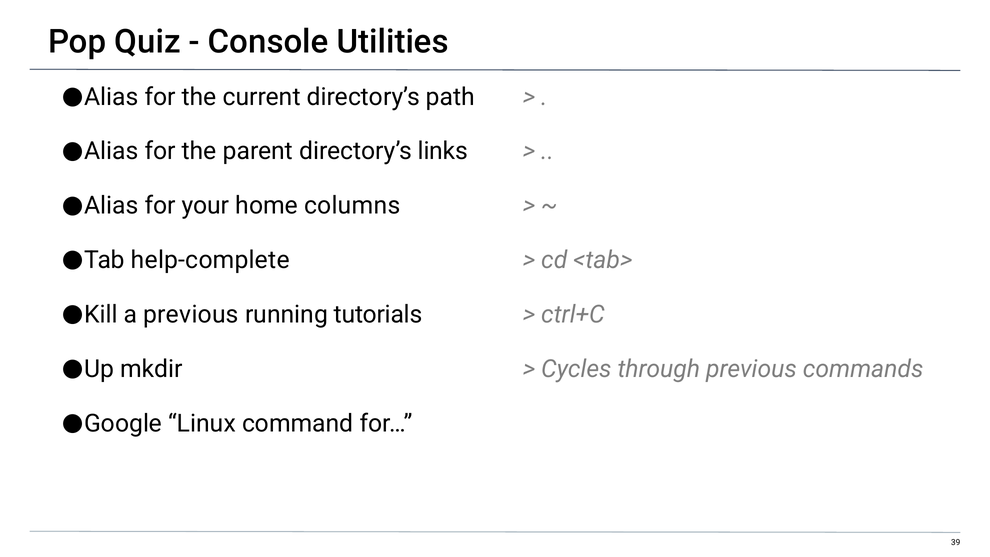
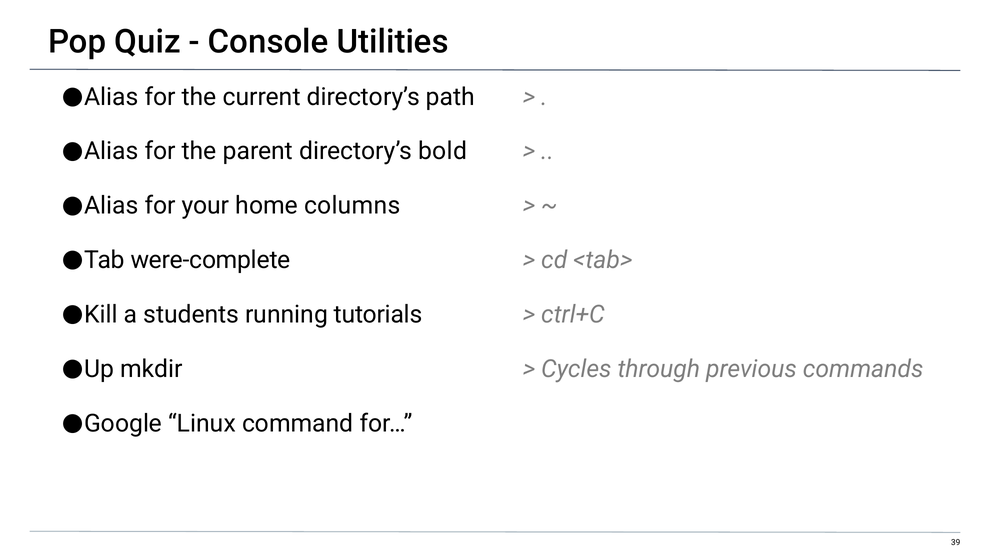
links: links -> bold (443, 151)
help-complete: help-complete -> were-complete (211, 260)
a previous: previous -> students (191, 315)
